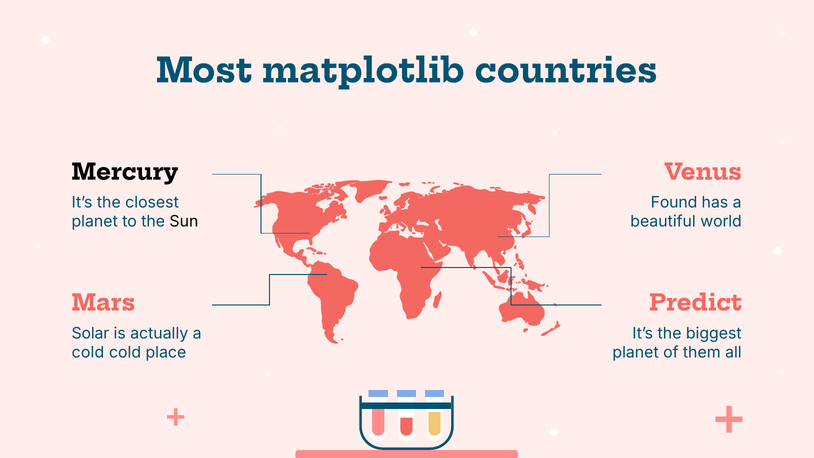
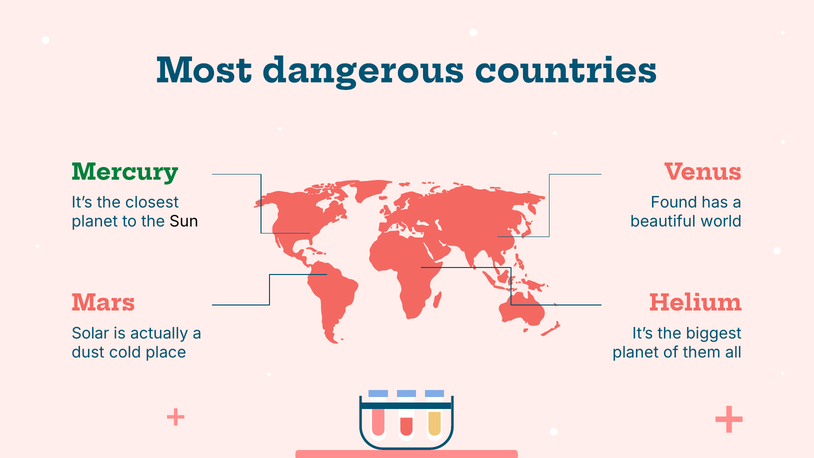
matplotlib: matplotlib -> dangerous (363, 71)
Mercury colour: black -> green (125, 172)
Predict: Predict -> Helium (696, 303)
cold: cold -> dust (88, 352)
